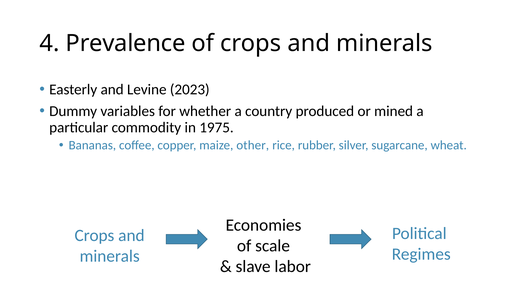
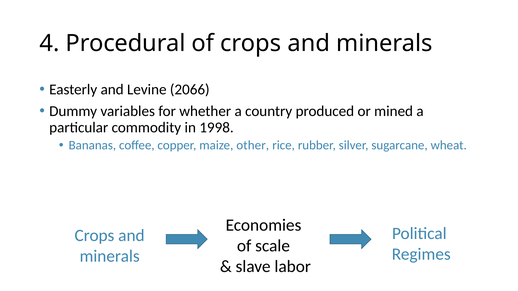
Prevalence: Prevalence -> Procedural (126, 44)
2023: 2023 -> 2066 (190, 90)
1975: 1975 -> 1998 (217, 128)
